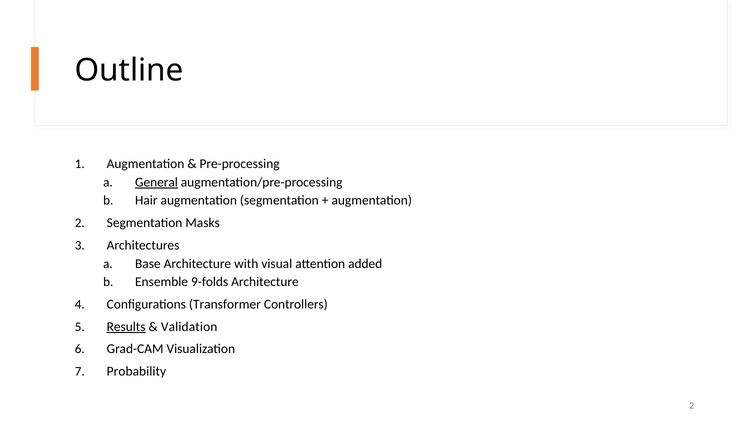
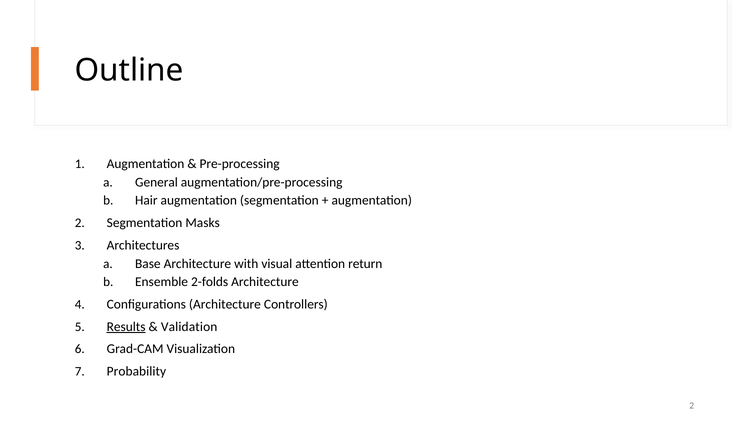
General underline: present -> none (156, 182)
added: added -> return (365, 264)
9-folds: 9-folds -> 2-folds (210, 282)
Configurations Transformer: Transformer -> Architecture (225, 304)
